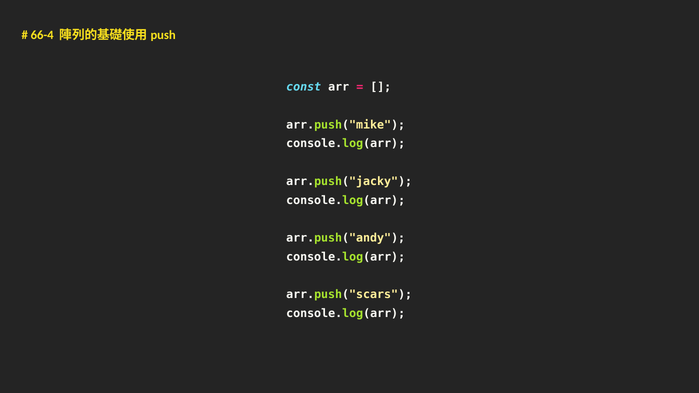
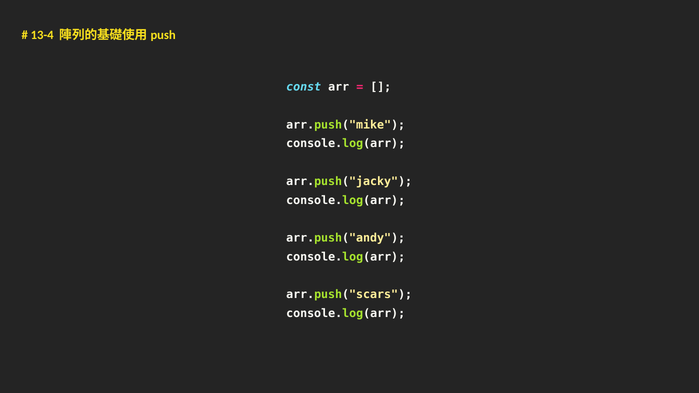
66-4: 66-4 -> 13-4 (42, 35)
